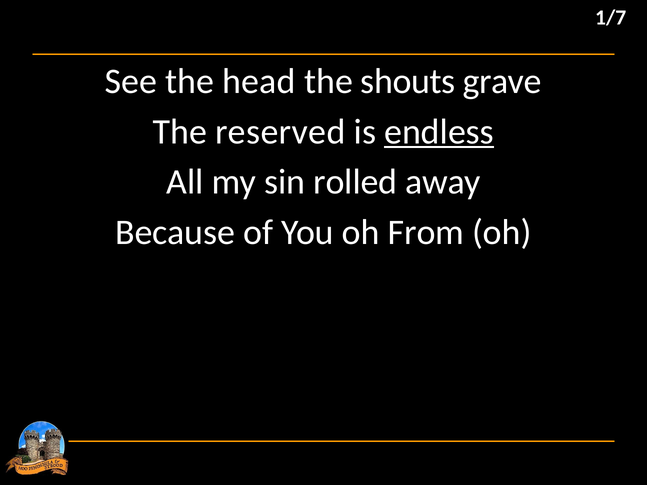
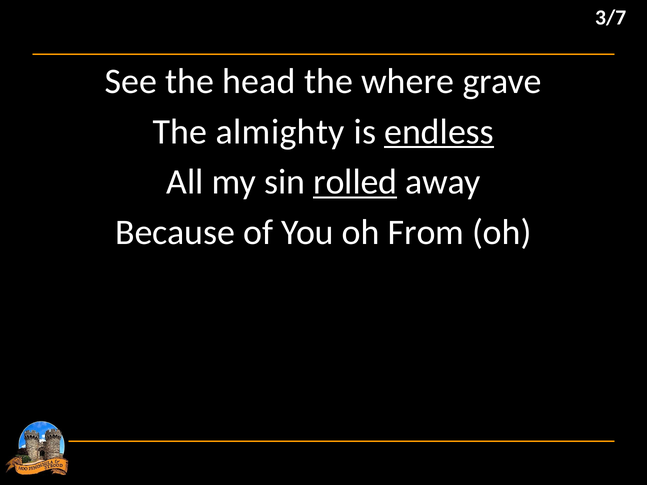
1/7: 1/7 -> 3/7 (611, 18)
shouts: shouts -> where (408, 81)
reserved: reserved -> almighty (280, 132)
rolled underline: none -> present (355, 182)
